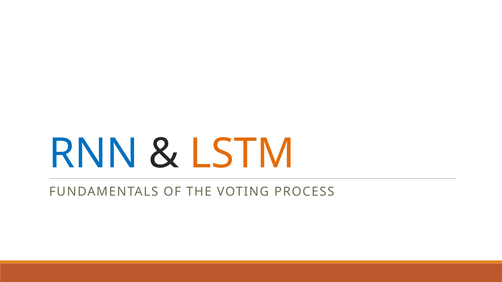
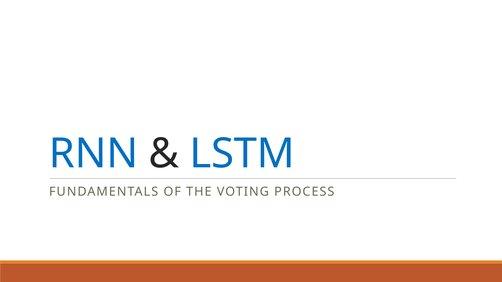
LSTM colour: orange -> blue (242, 154)
